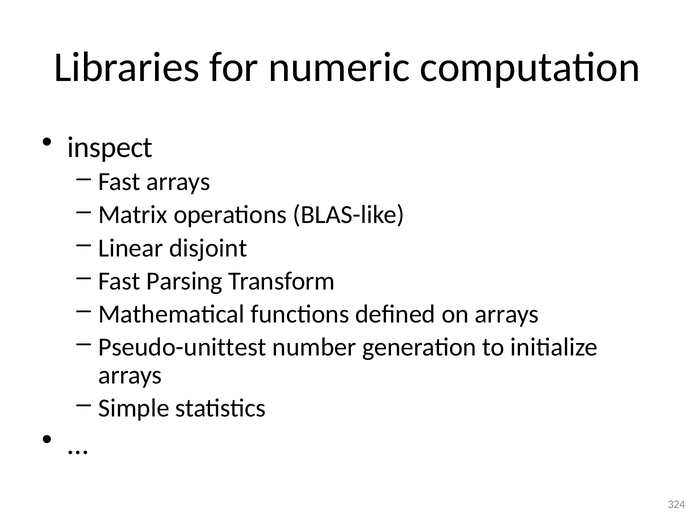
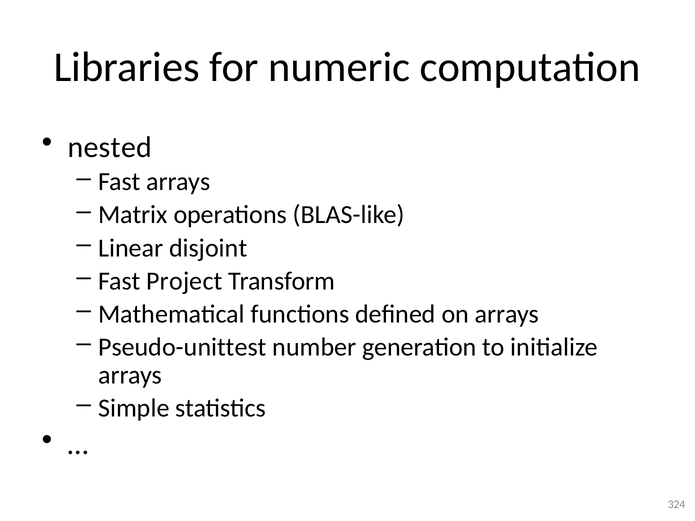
inspect: inspect -> nested (110, 147)
Parsing: Parsing -> Project (184, 281)
